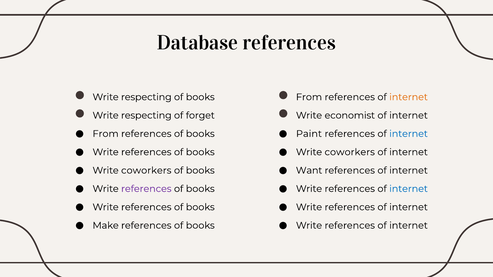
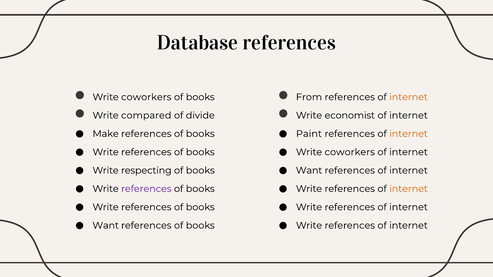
respecting: respecting -> coworkers (146, 97)
respecting: respecting -> compared (146, 116)
forget: forget -> divide (200, 116)
From: From -> Make (106, 134)
internet colour: blue -> orange (409, 134)
coworkers: coworkers -> respecting (146, 171)
internet colour: blue -> orange (409, 189)
Make: Make -> Want (106, 226)
